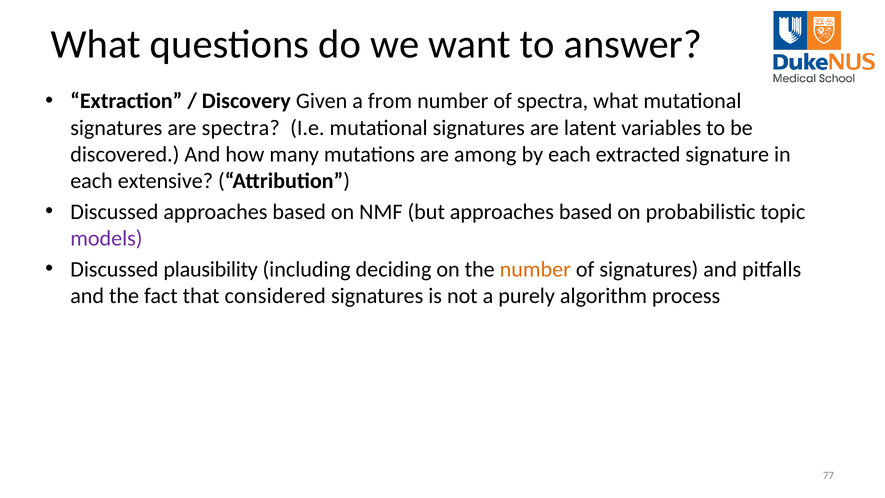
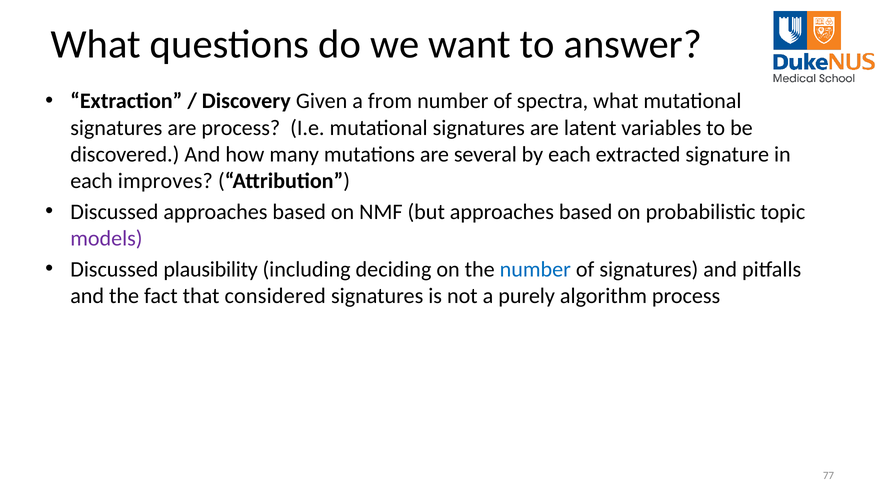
are spectra: spectra -> process (241, 128)
among: among -> several (485, 154)
extensive: extensive -> improves (165, 181)
number colour: orange -> blue (535, 269)
